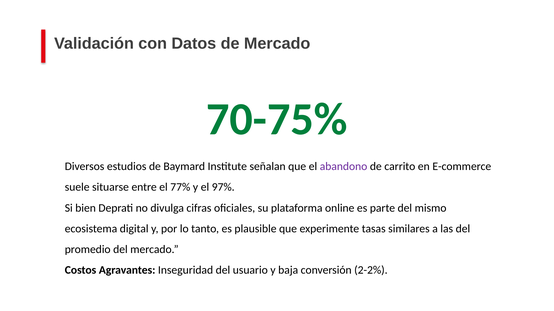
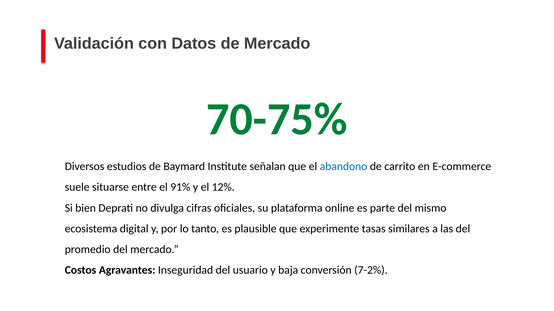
abandono colour: purple -> blue (344, 167)
77%: 77% -> 91% (180, 188)
97%: 97% -> 12% (223, 188)
2-2%: 2-2% -> 7-2% (371, 271)
